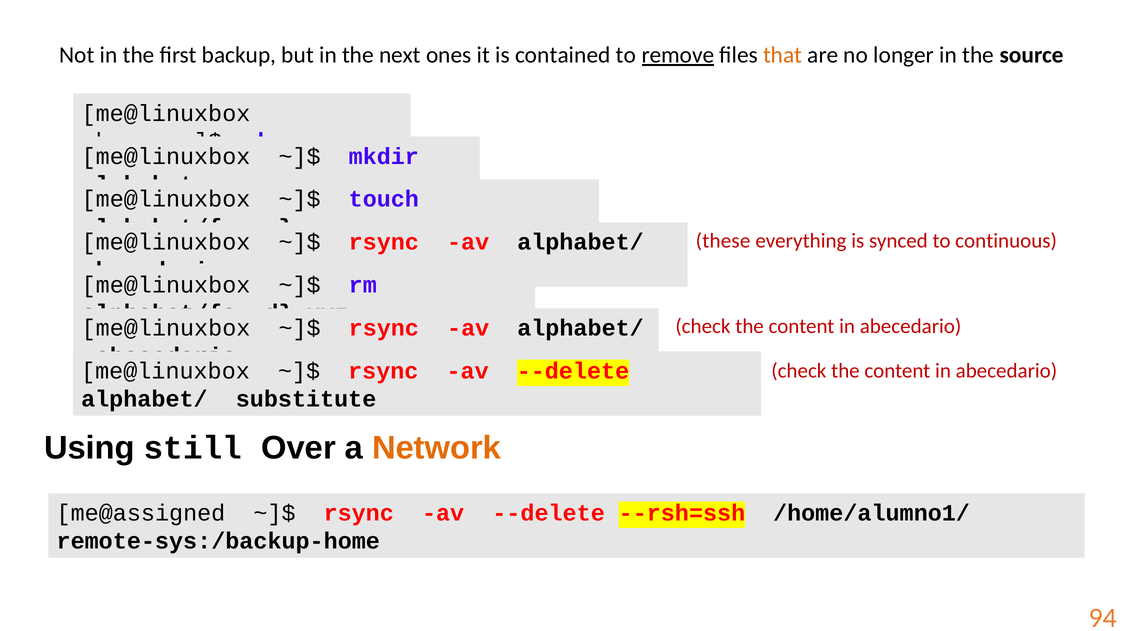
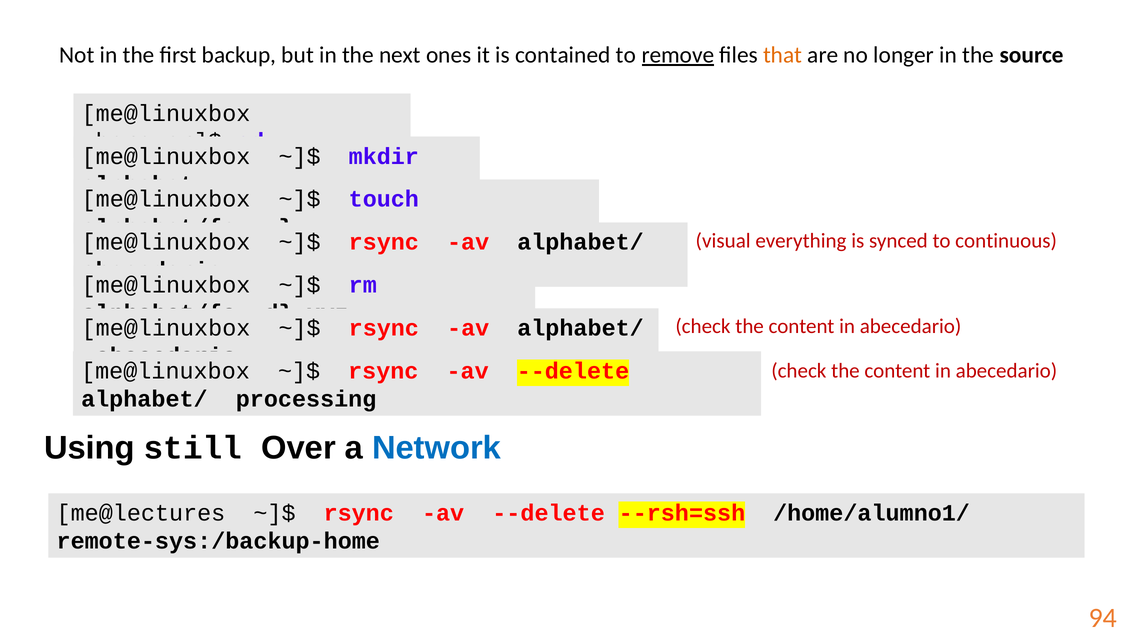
these: these -> visual (723, 241)
substitute: substitute -> processing (306, 399)
Network colour: orange -> blue (437, 448)
me@assigned: me@assigned -> me@lectures (141, 513)
